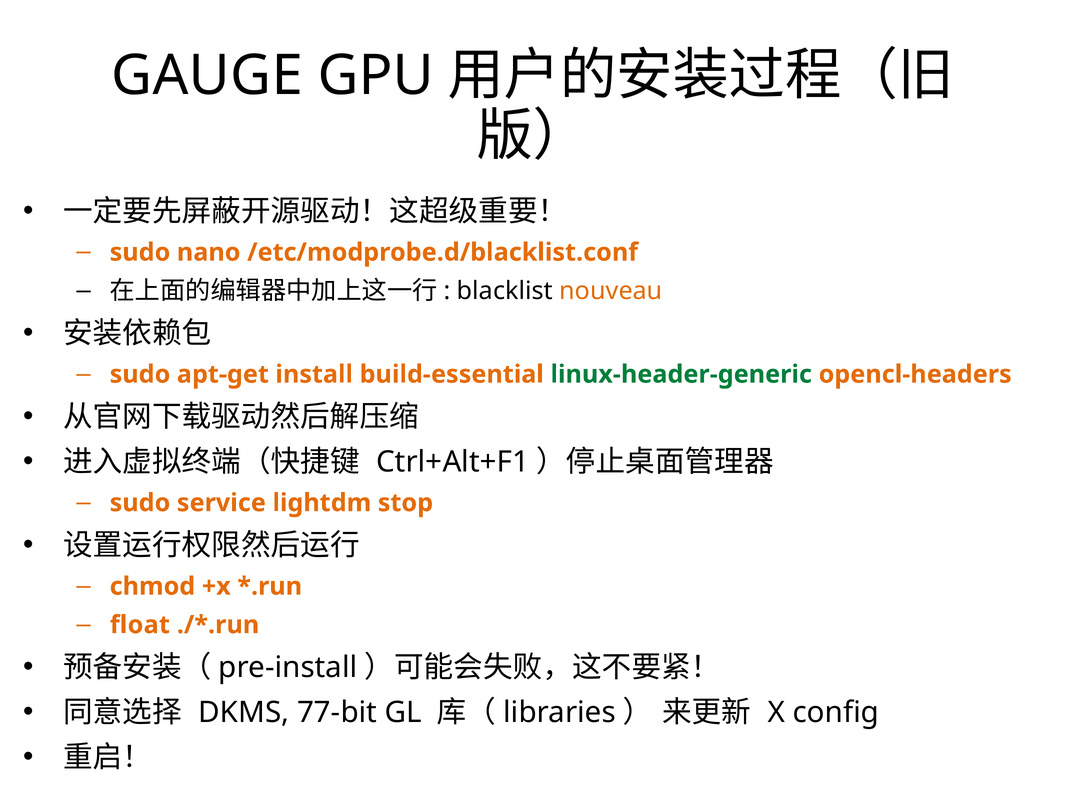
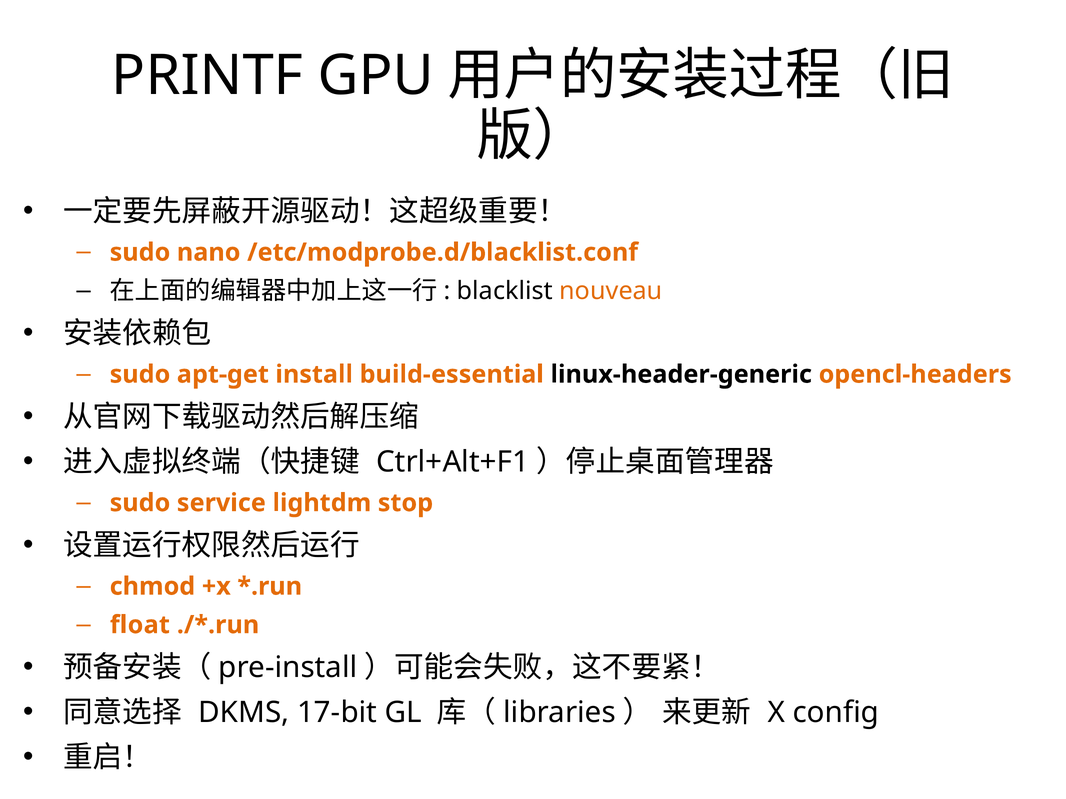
GAUGE: GAUGE -> PRINTF (207, 76)
linux-header-generic colour: green -> black (681, 375)
77-bit: 77-bit -> 17-bit (337, 713)
